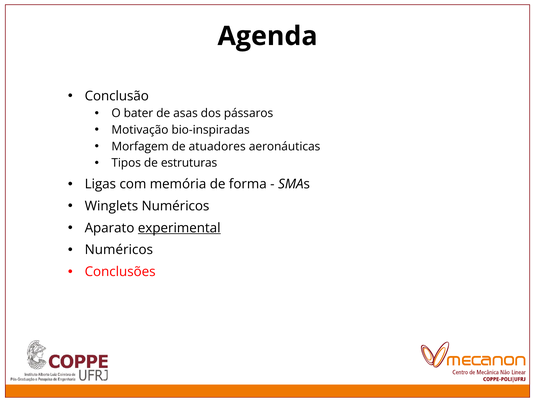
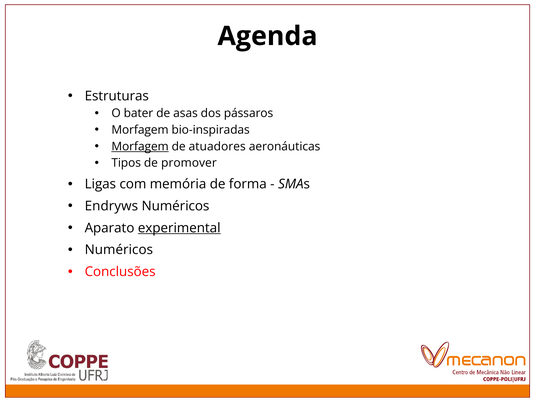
Conclusão: Conclusão -> Estruturas (117, 96)
Motivação: Motivação -> Morfagem (140, 130)
Morfagem underline: none -> present (140, 146)
estruturas: estruturas -> promover (189, 163)
Winglets: Winglets -> Endryws (111, 206)
